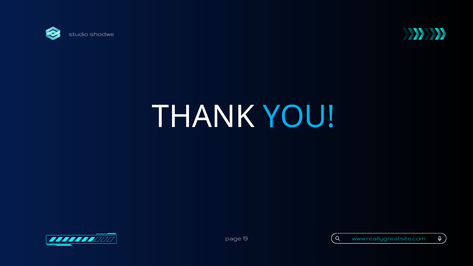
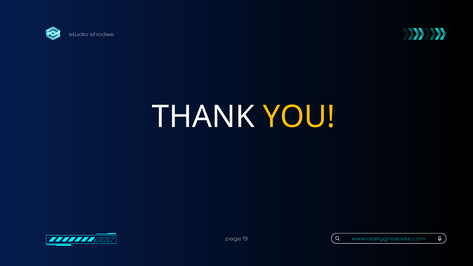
YOU colour: light blue -> yellow (299, 117)
